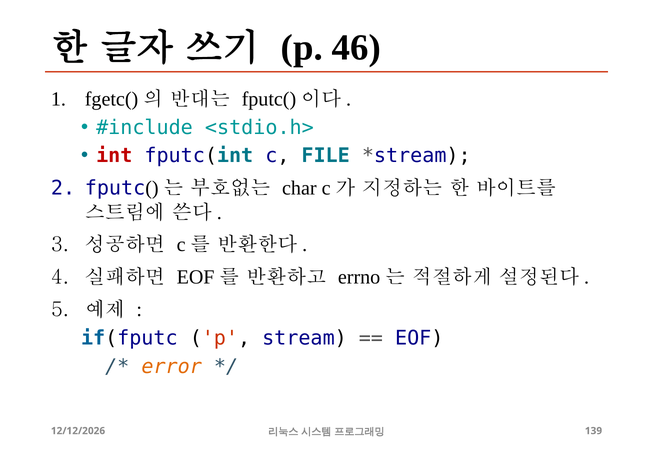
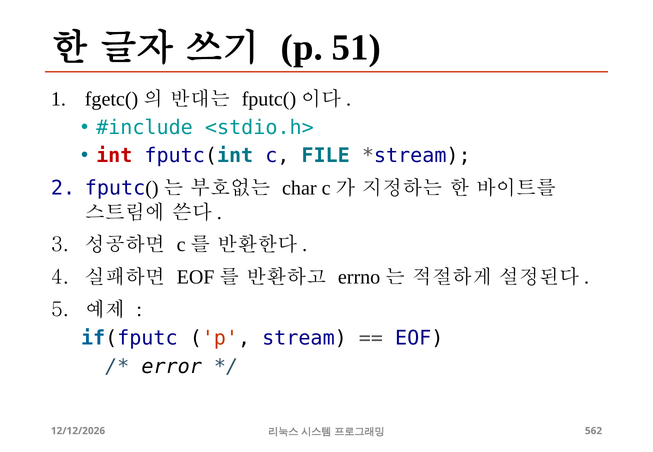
46: 46 -> 51 (356, 48)
error colour: orange -> black (172, 366)
139: 139 -> 562 (593, 431)
